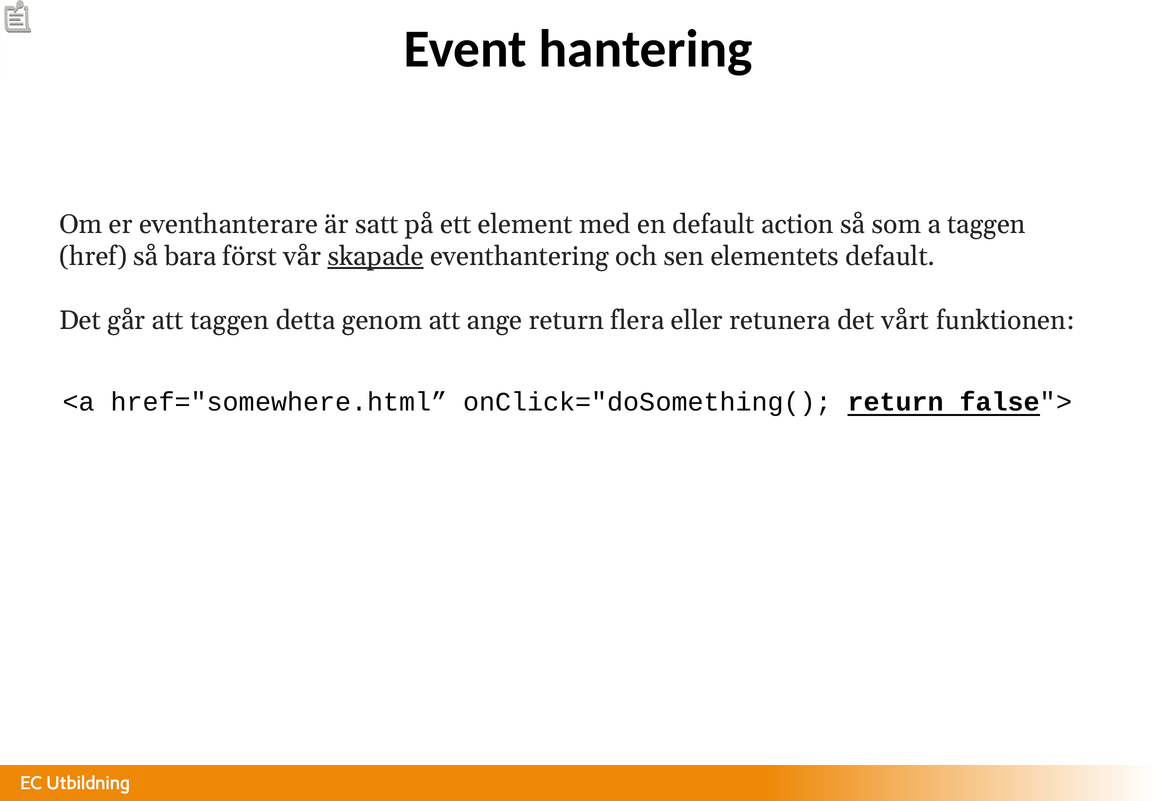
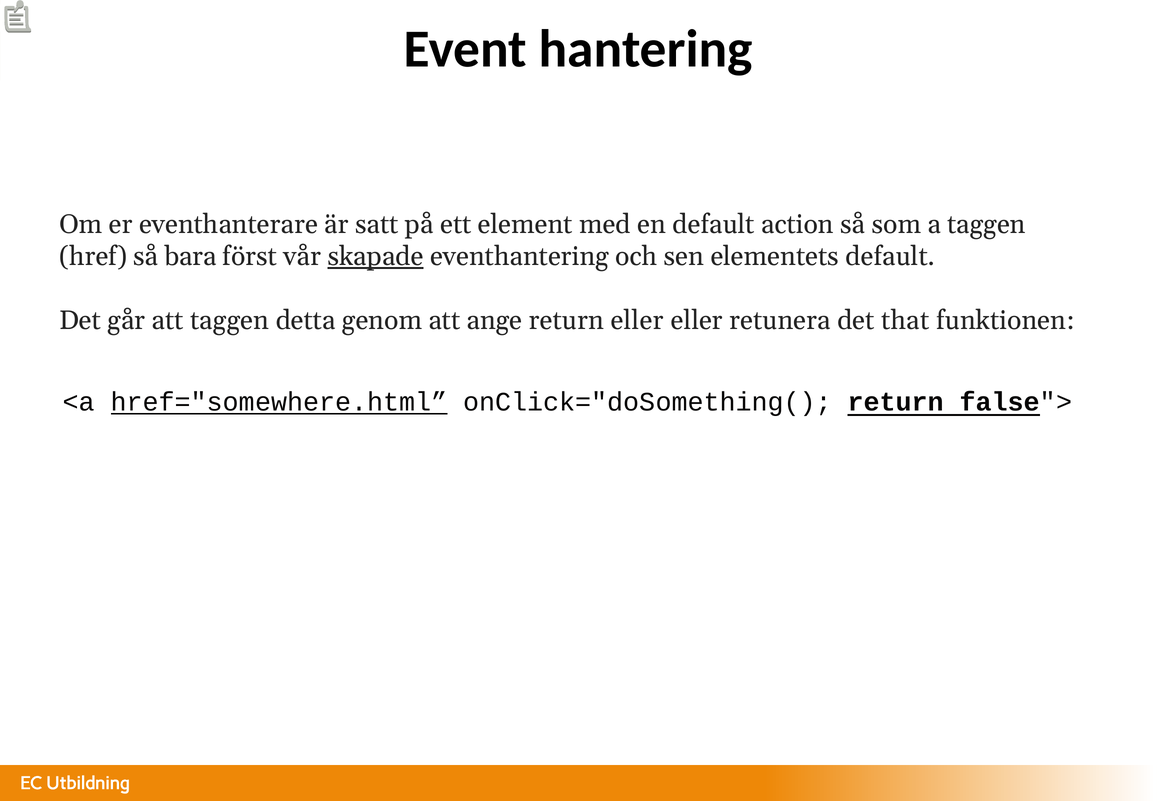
return flera: flera -> eller (637, 321)
vårt: vårt -> that (905, 321)
href="somewhere.html underline: none -> present (279, 402)
